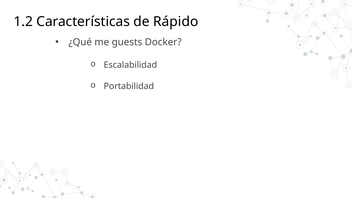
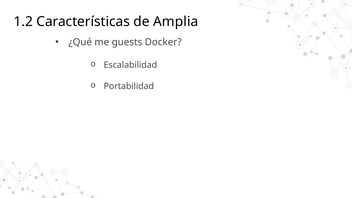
Rápido: Rápido -> Amplia (176, 22)
